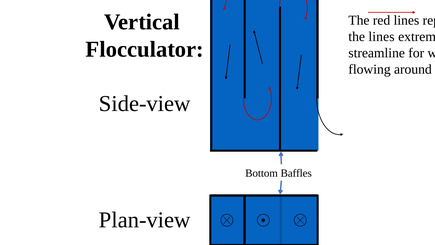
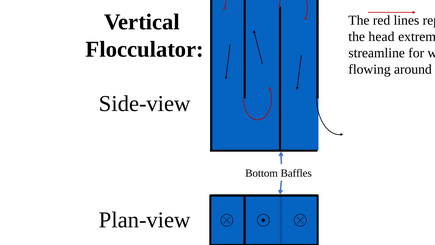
the lines: lines -> head (382, 37)
